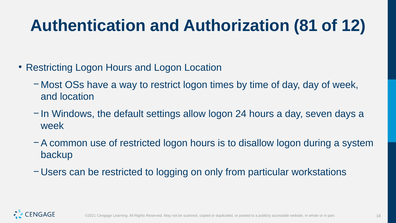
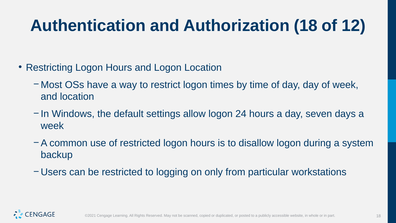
Authorization 81: 81 -> 18 (306, 26)
